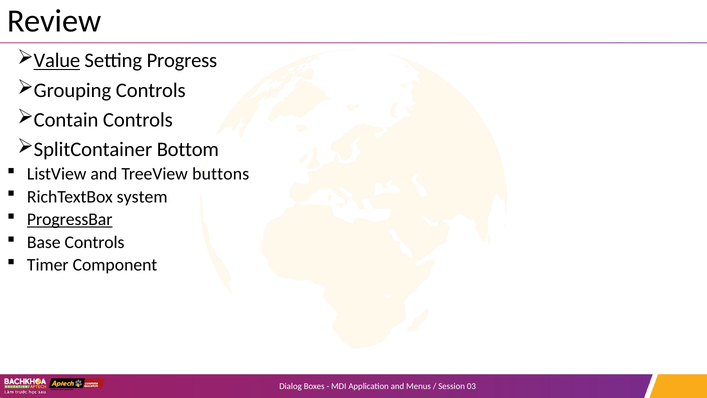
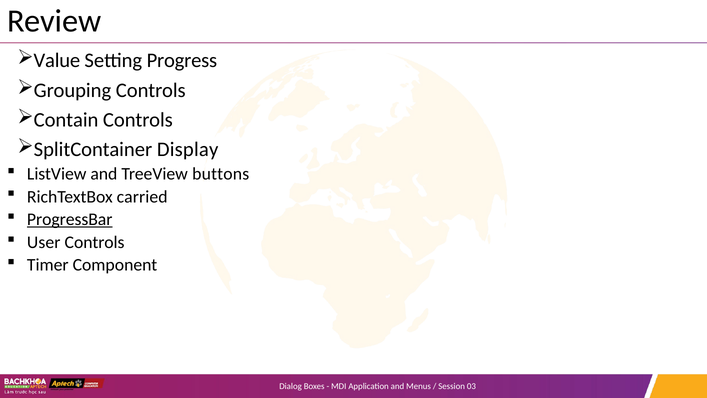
Value underline: present -> none (57, 61)
Bottom: Bottom -> Display (188, 149)
system: system -> carried (142, 197)
Base: Base -> User (44, 242)
